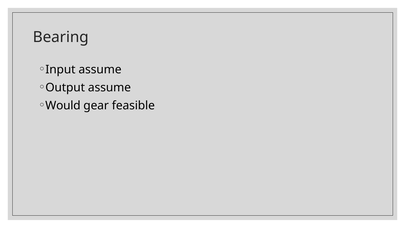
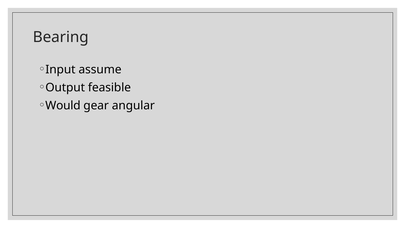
Output assume: assume -> feasible (109, 87)
feasible: feasible -> angular (133, 105)
